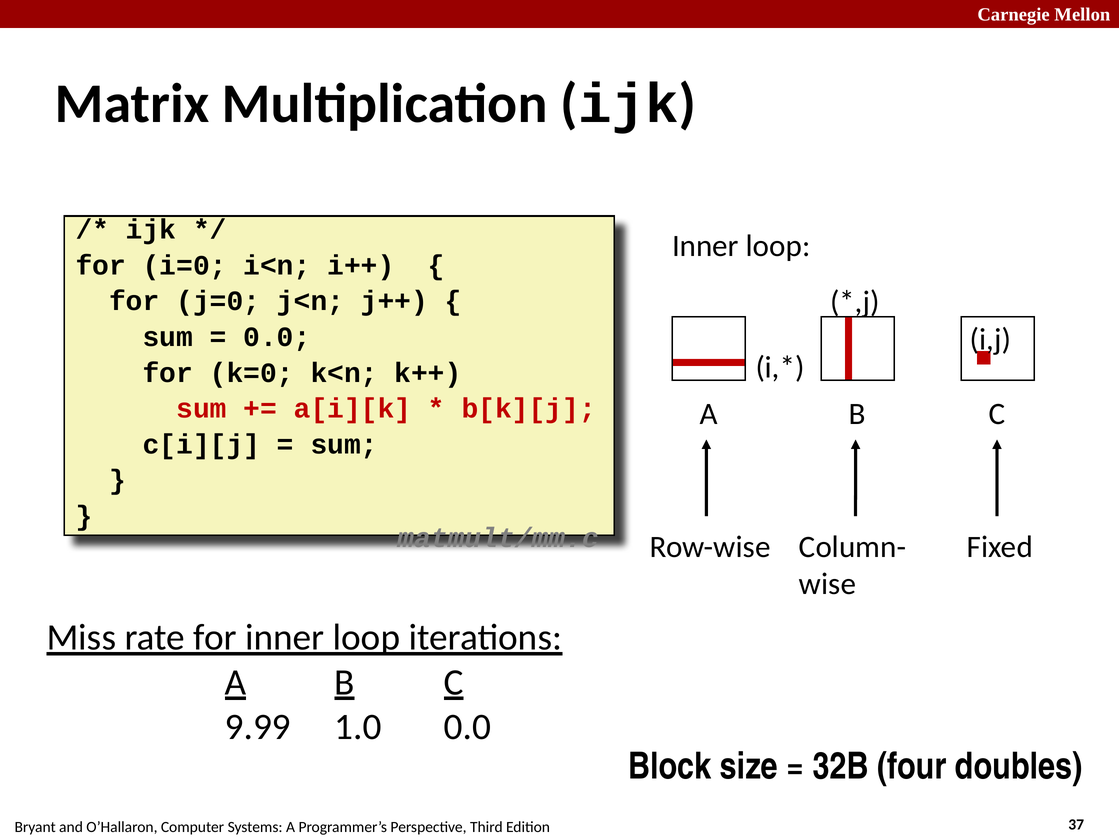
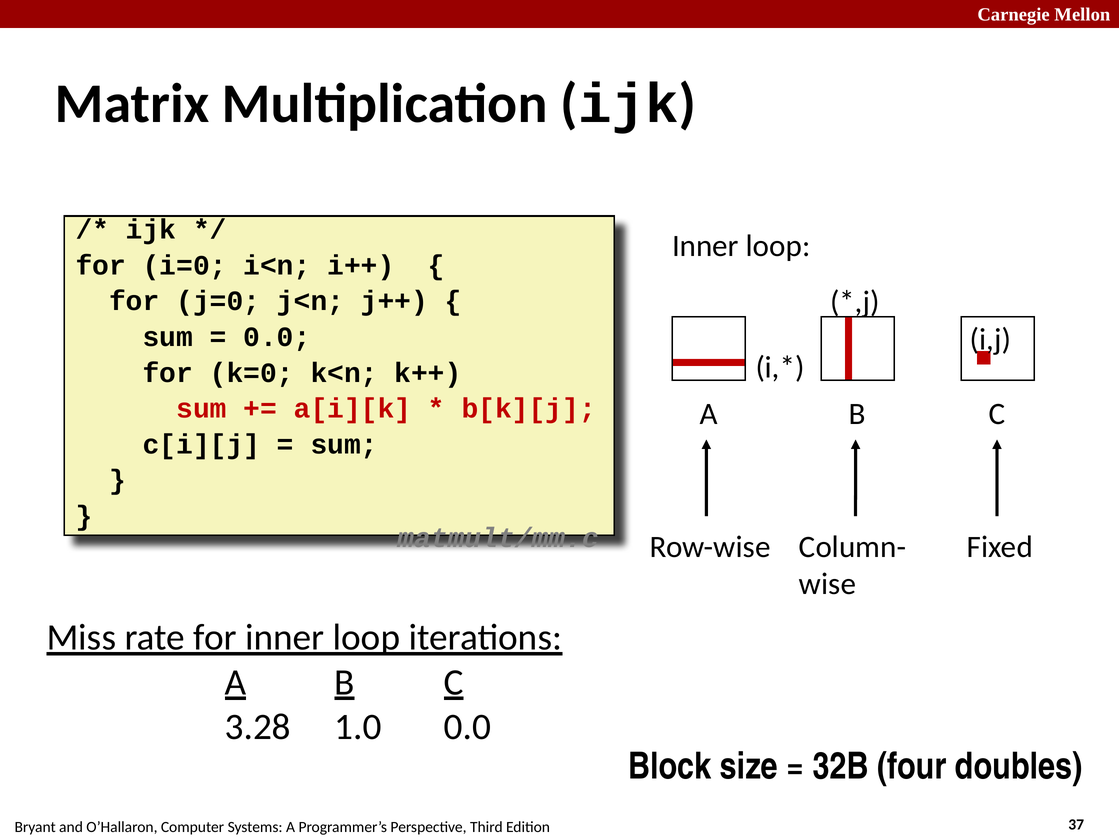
9.99: 9.99 -> 3.28 (258, 727)
